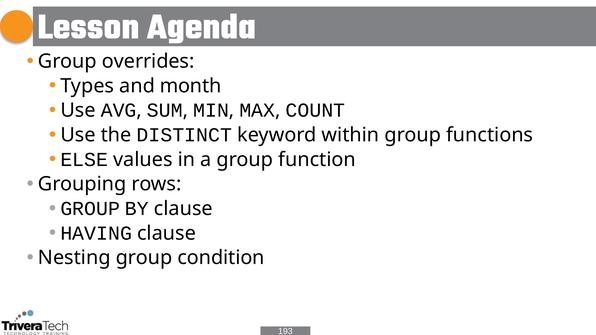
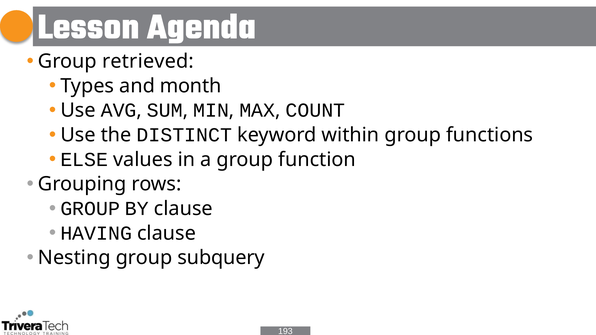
overrides: overrides -> retrieved (148, 61)
condition: condition -> subquery (221, 258)
